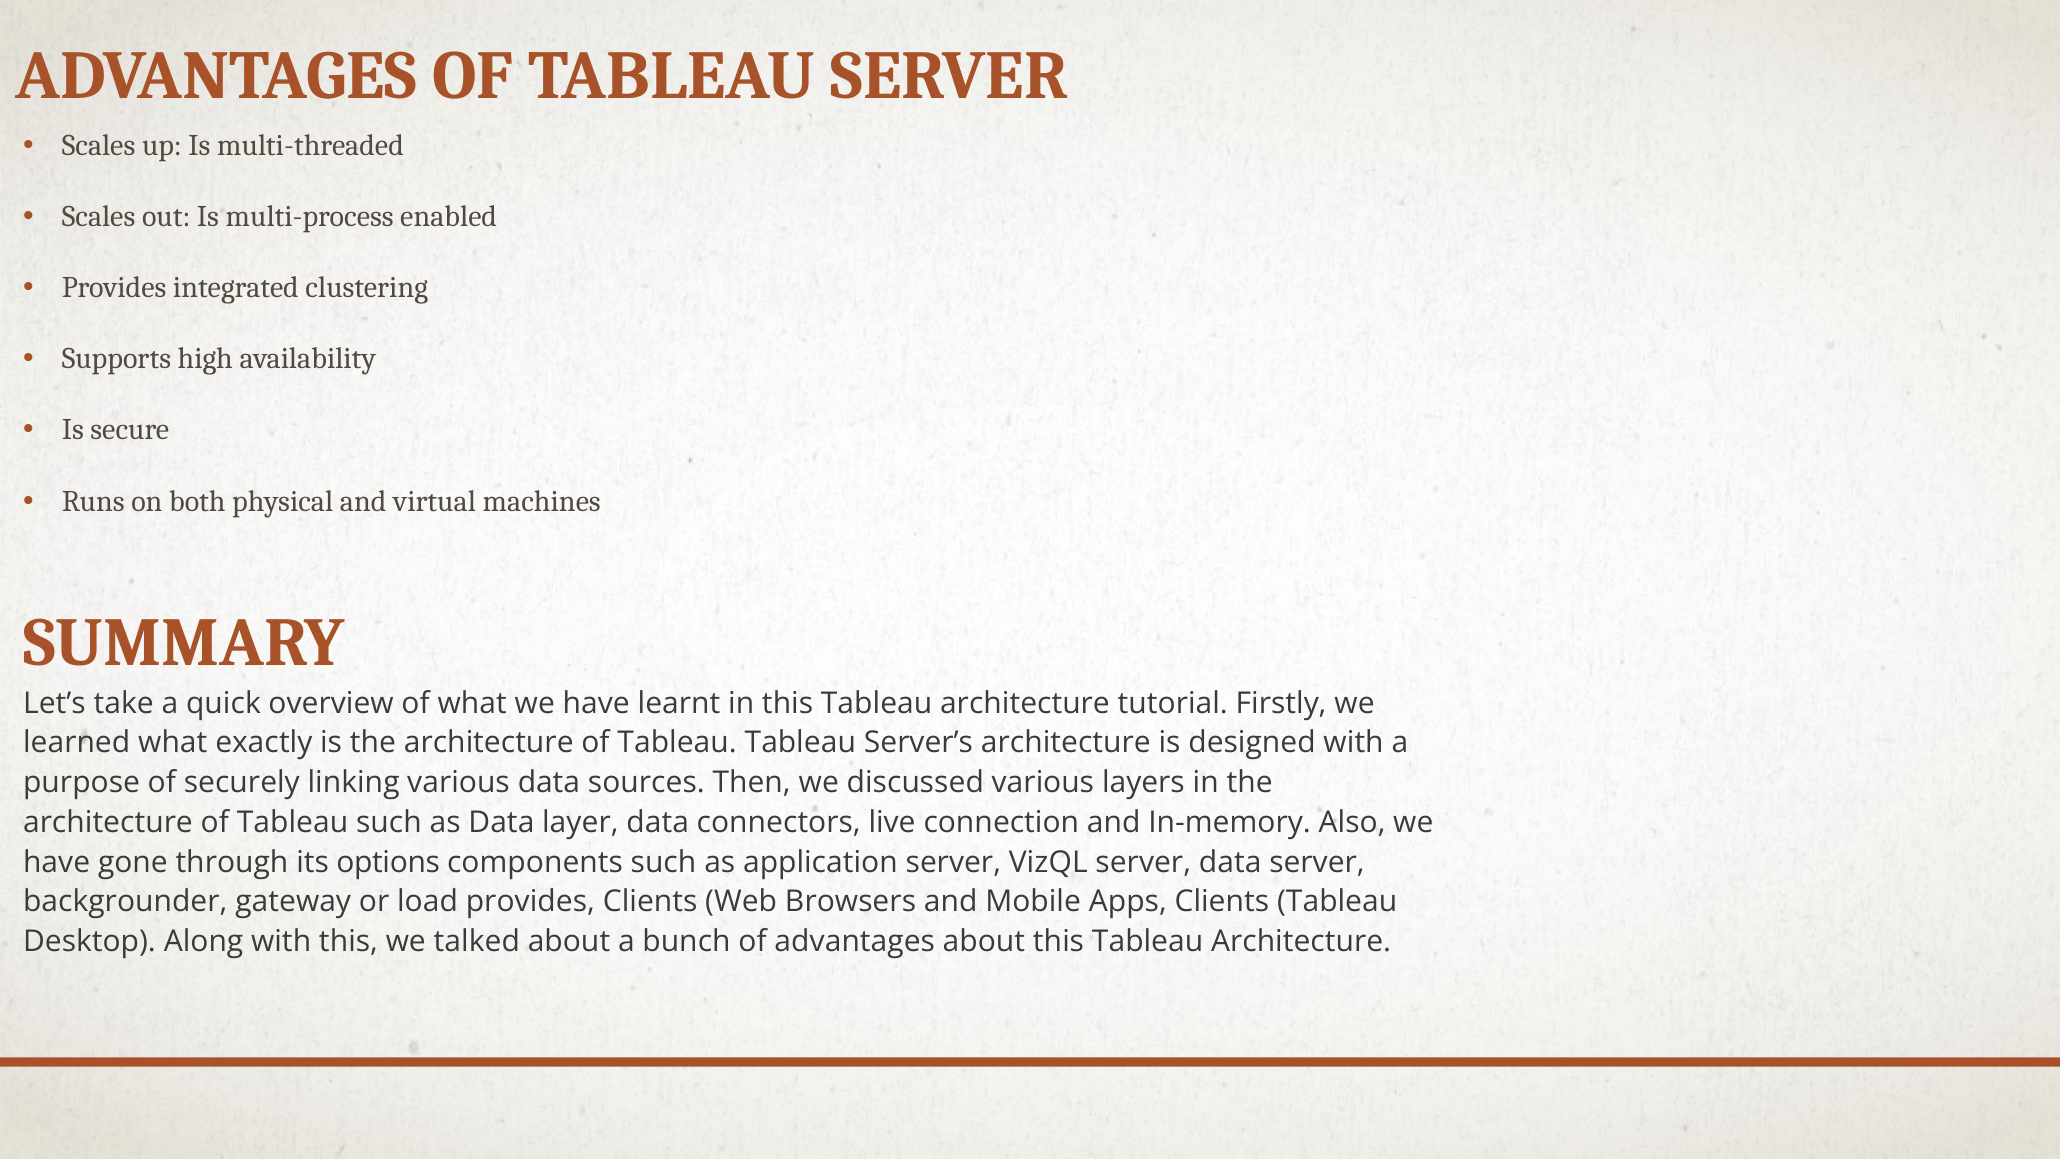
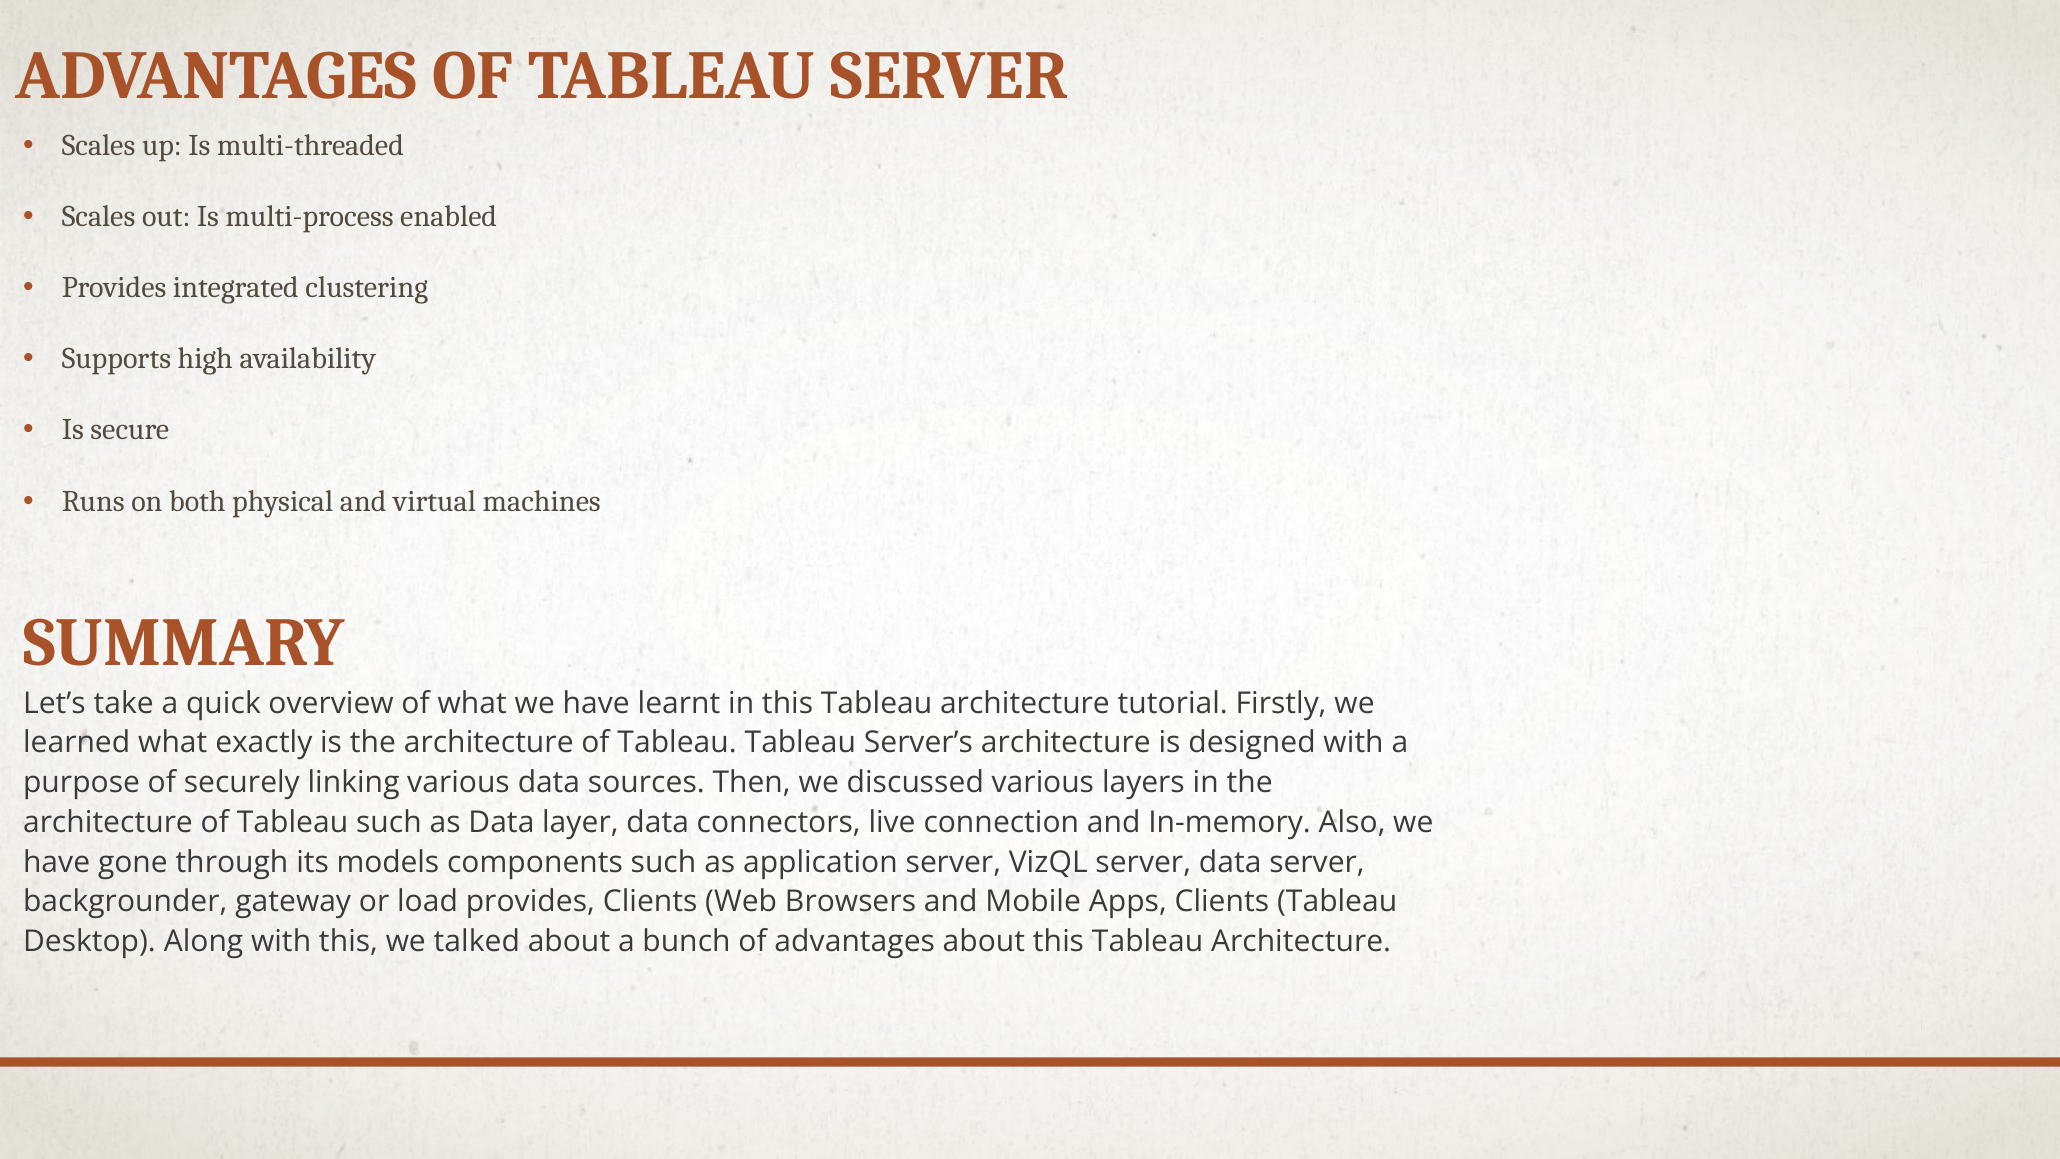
options: options -> models (388, 862)
